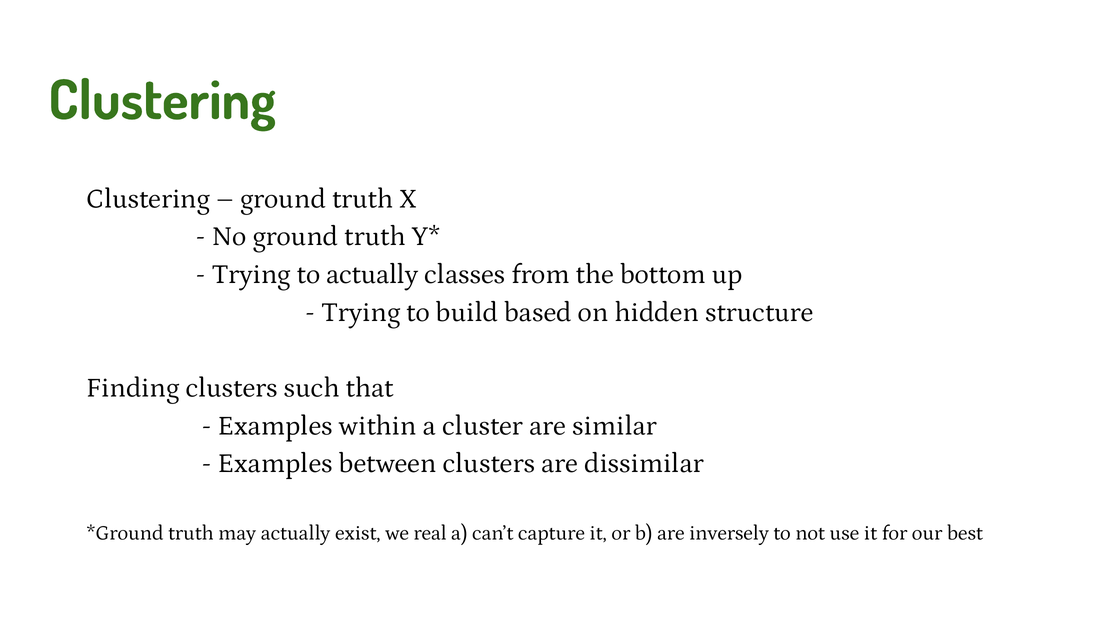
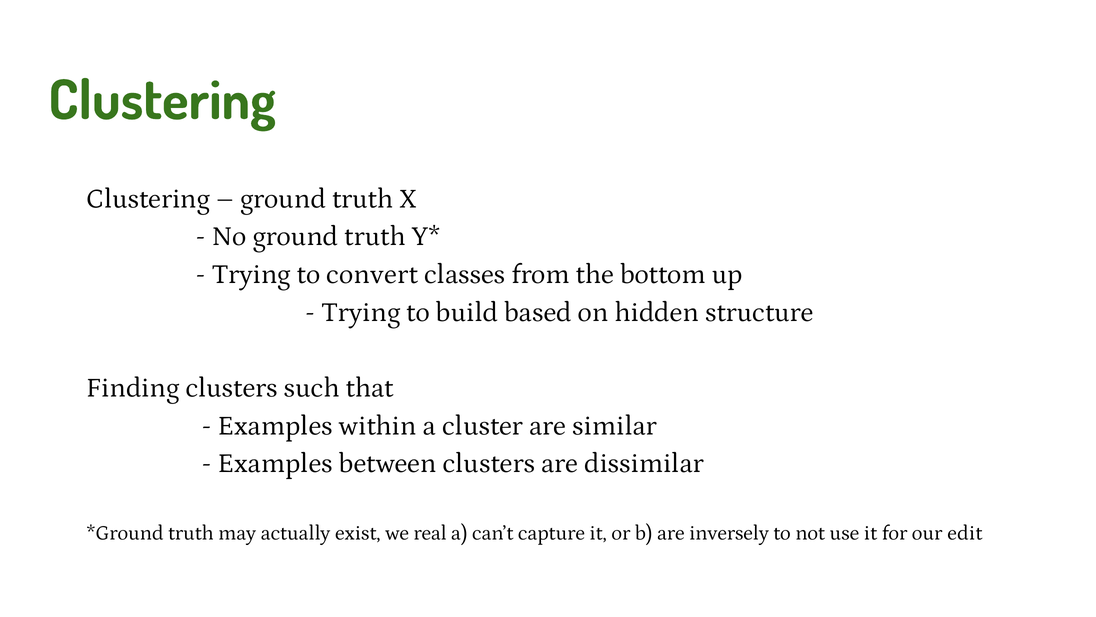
to actually: actually -> convert (372, 274)
best: best -> edit (965, 533)
